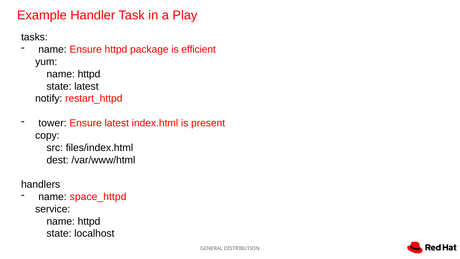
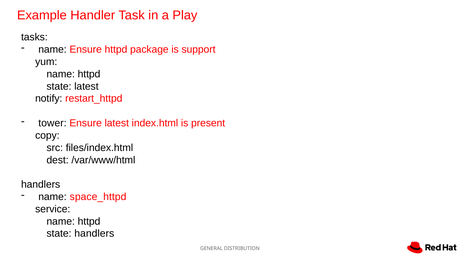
efficient: efficient -> support (199, 49)
state localhost: localhost -> handlers (94, 233)
